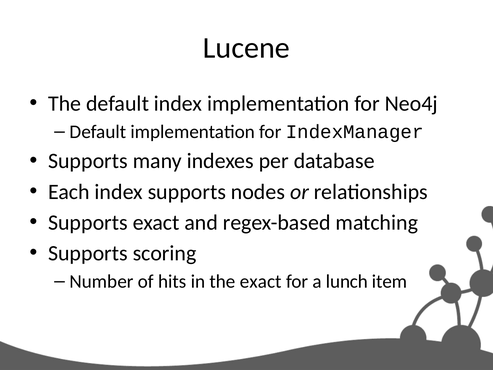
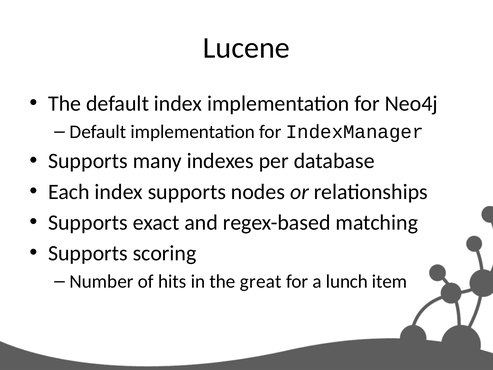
the exact: exact -> great (261, 281)
